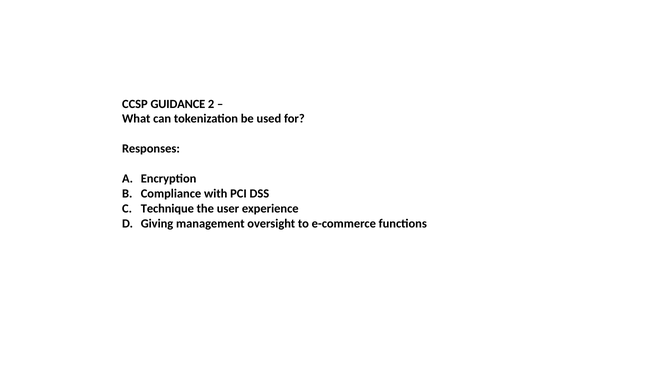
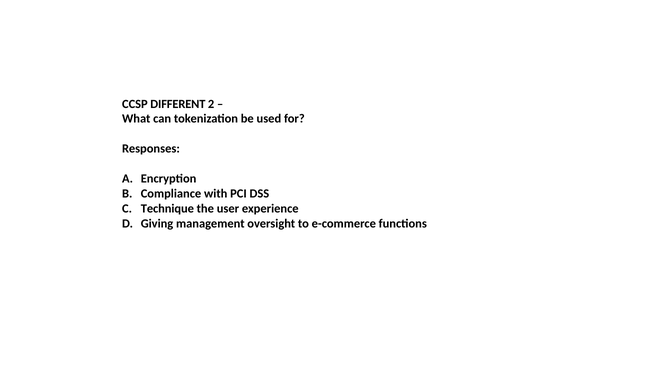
GUIDANCE: GUIDANCE -> DIFFERENT (178, 104)
